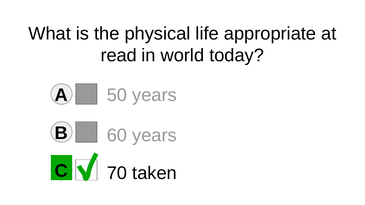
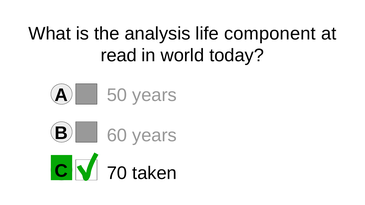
physical: physical -> analysis (157, 34)
appropriate: appropriate -> component (270, 34)
